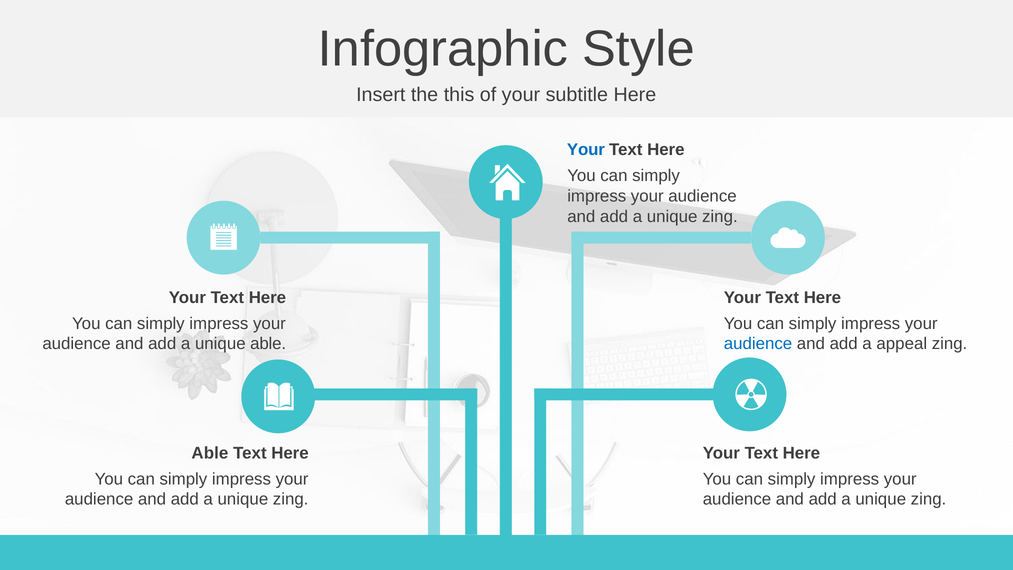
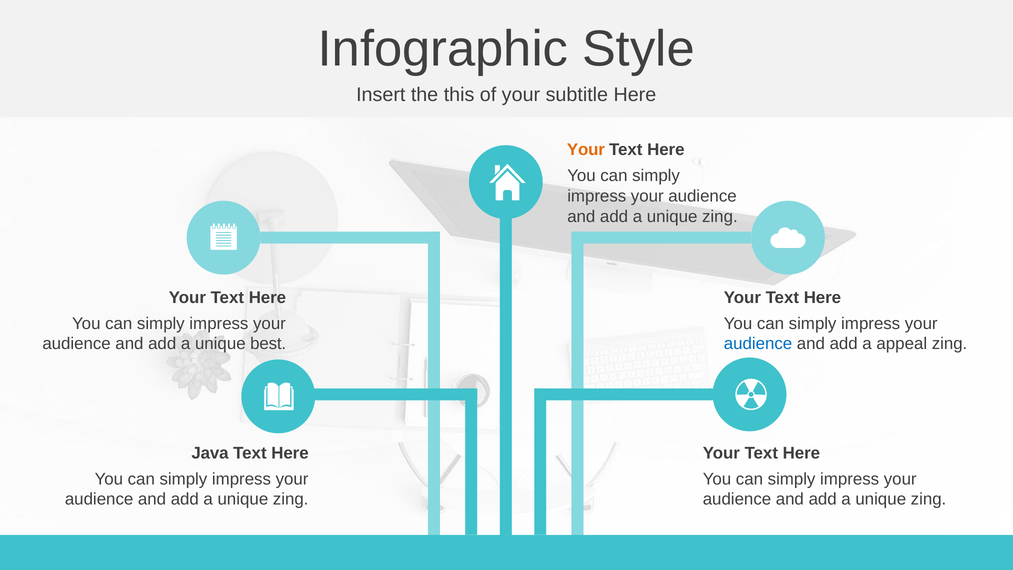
Your colour: blue -> orange (586, 150)
unique able: able -> best (268, 344)
Able: Able -> Java (210, 453)
